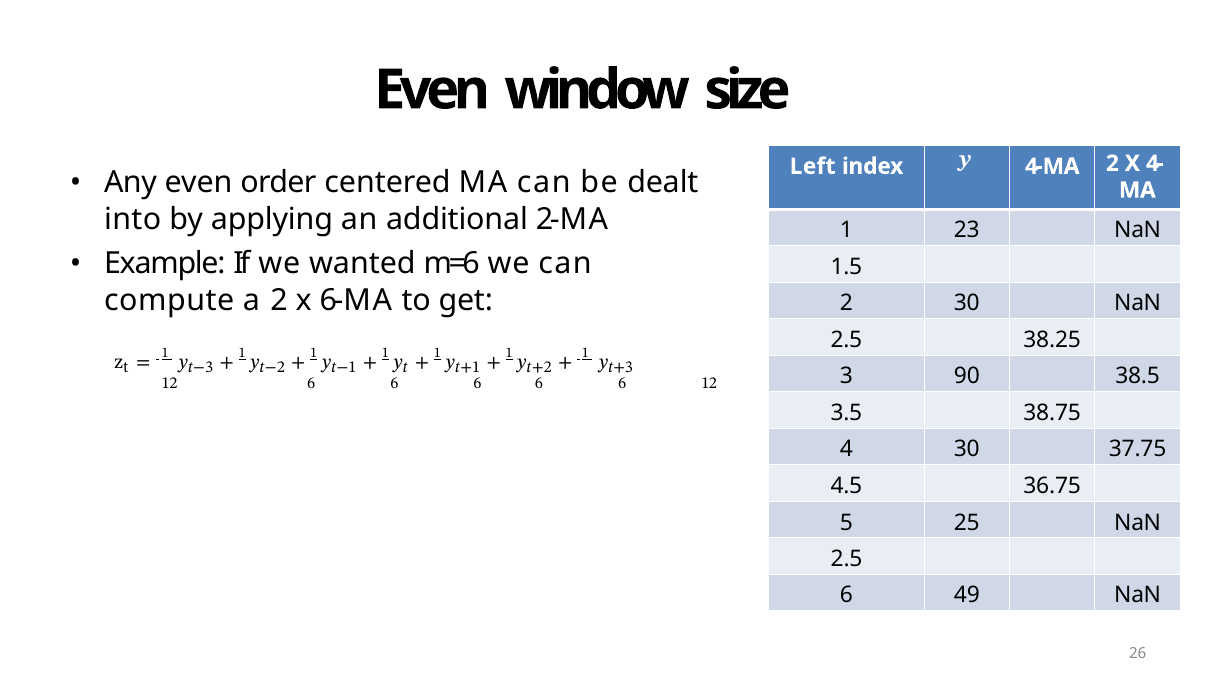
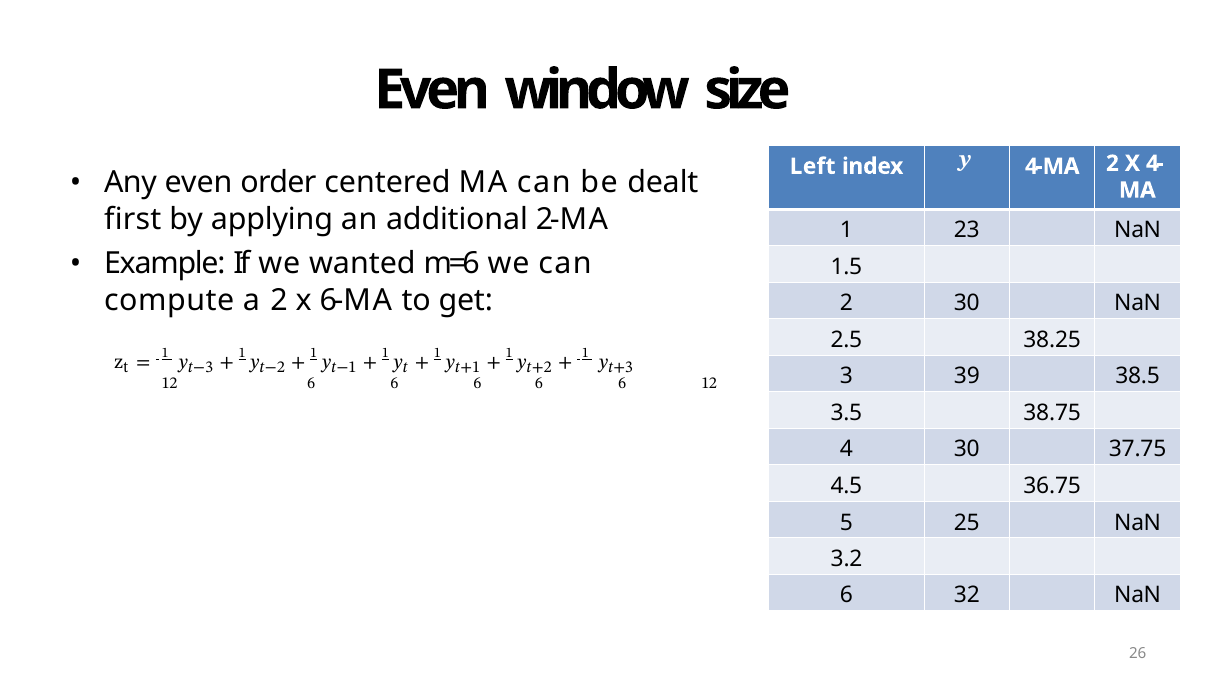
into: into -> first (133, 219)
90: 90 -> 39 (967, 376)
2.5: 2.5 -> 3.2 (847, 559)
49: 49 -> 32 (967, 595)
